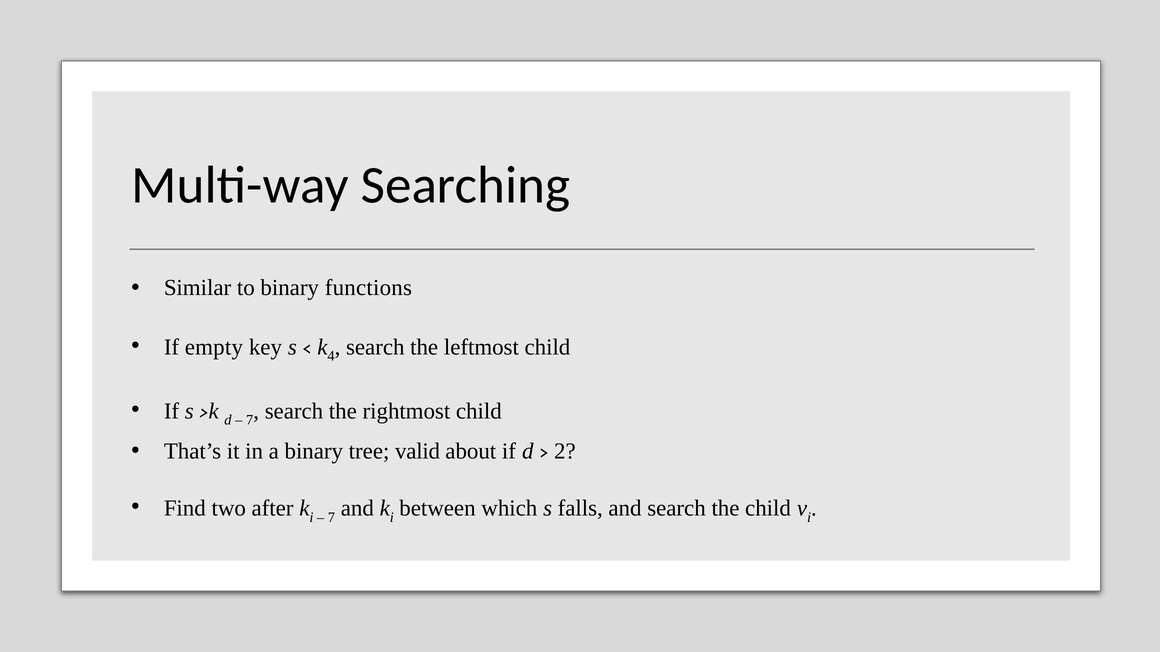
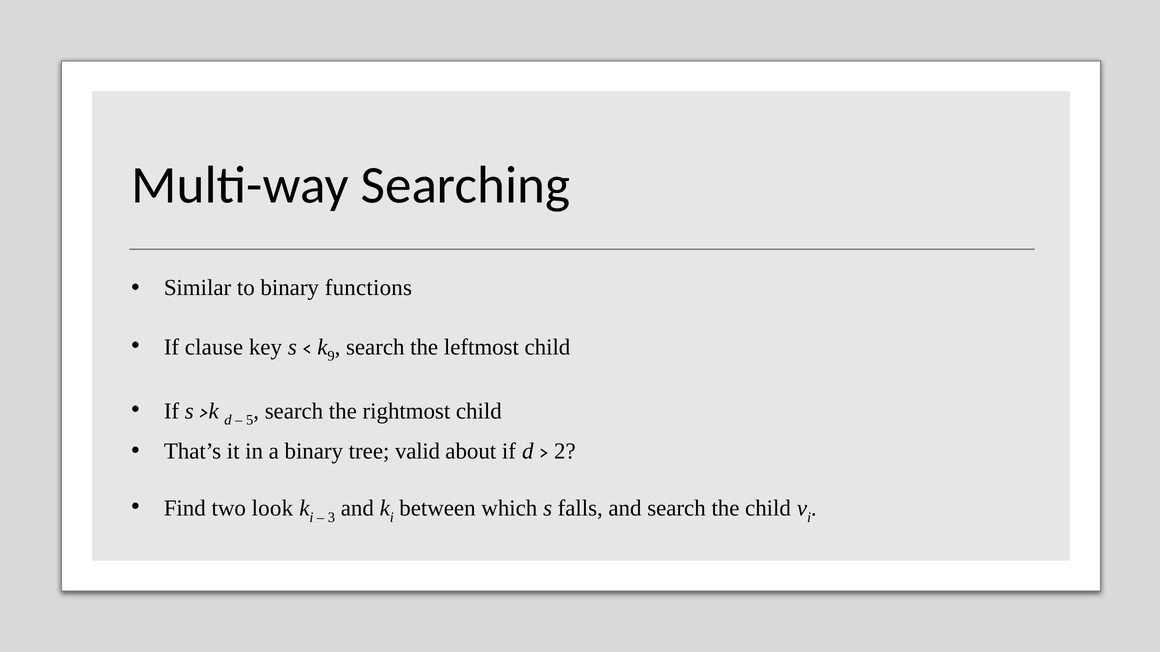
empty: empty -> clause (214, 347)
4: 4 -> 9 (331, 356)
7: 7 -> 5 (250, 420)
after: after -> look (272, 509)
7: 7 -> 3 (331, 518)
